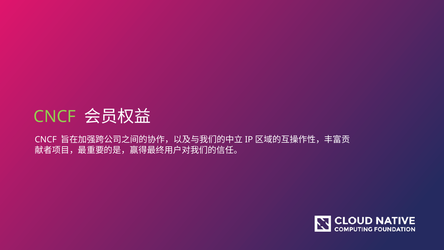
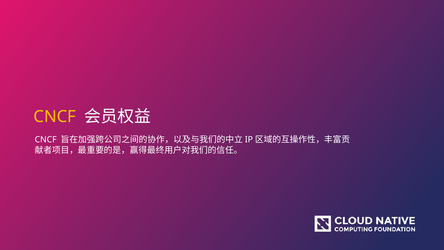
CNCF colour: light green -> yellow (55, 116)
